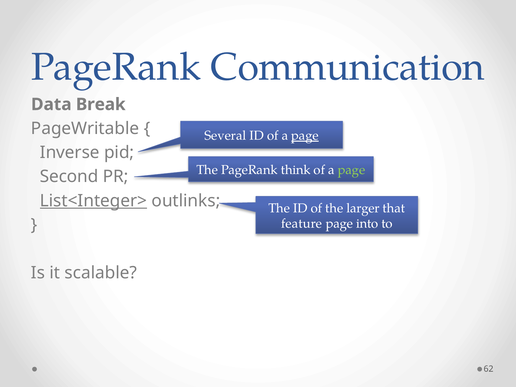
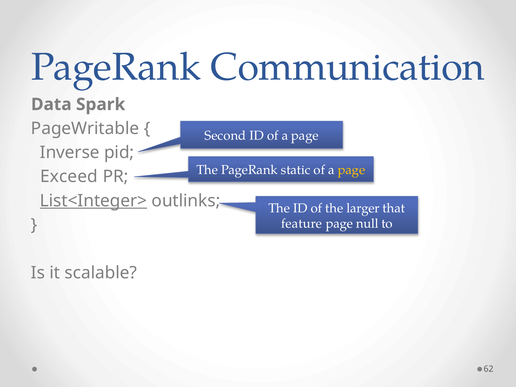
Break: Break -> Spark (101, 104)
Several: Several -> Second (225, 136)
page underline: present -> none (305, 136)
think: think -> static (296, 170)
page colour: light green -> yellow (352, 170)
Second: Second -> Exceed (69, 177)
into: into -> null (367, 224)
